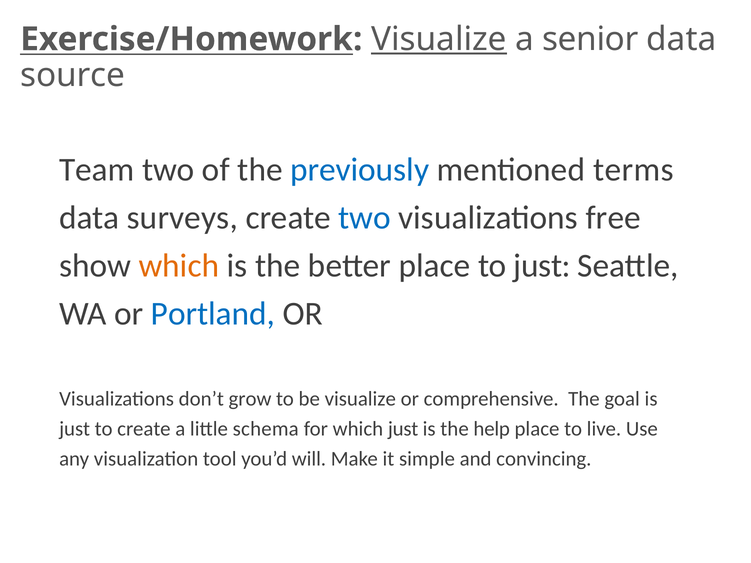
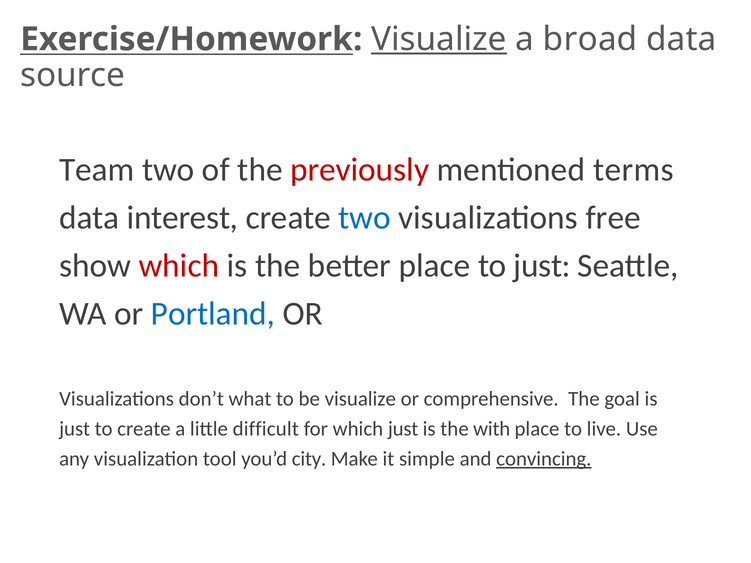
senior: senior -> broad (590, 39)
previously colour: blue -> red (360, 170)
surveys: surveys -> interest (182, 218)
which colour: orange -> red (179, 266)
grow: grow -> what (250, 399)
schema: schema -> difficult (266, 429)
help: help -> with (492, 429)
will: will -> city (309, 459)
convincing underline: none -> present (544, 459)
